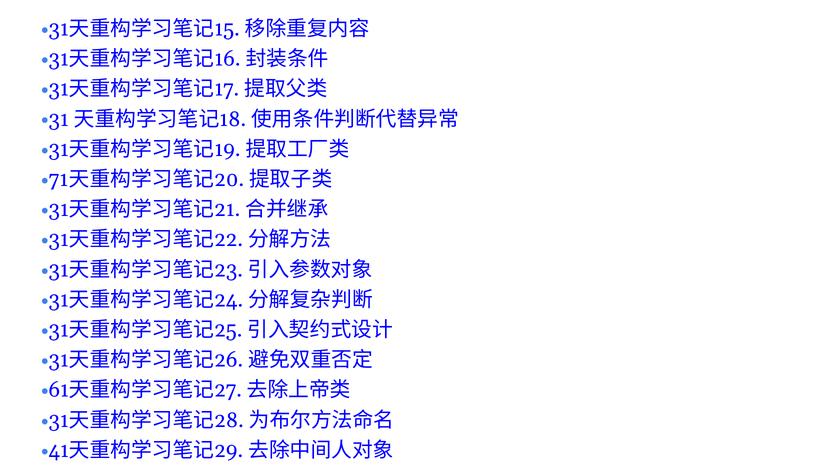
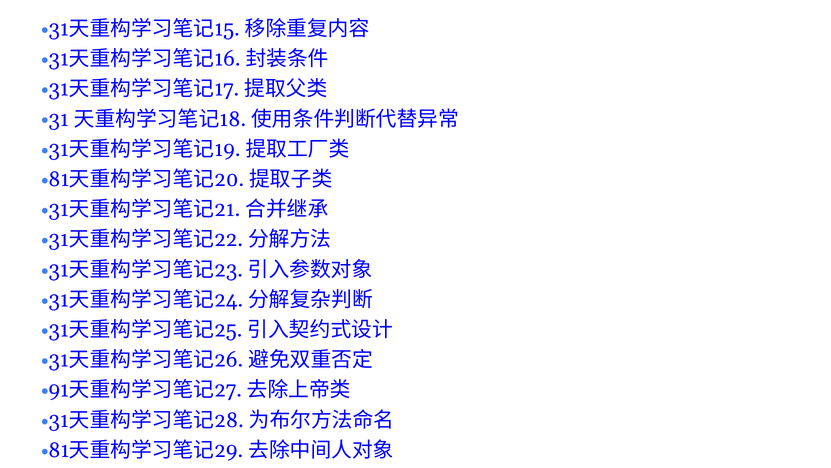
71: 71 -> 81 (59, 179)
61: 61 -> 91 (59, 390)
41: 41 -> 81 (59, 450)
